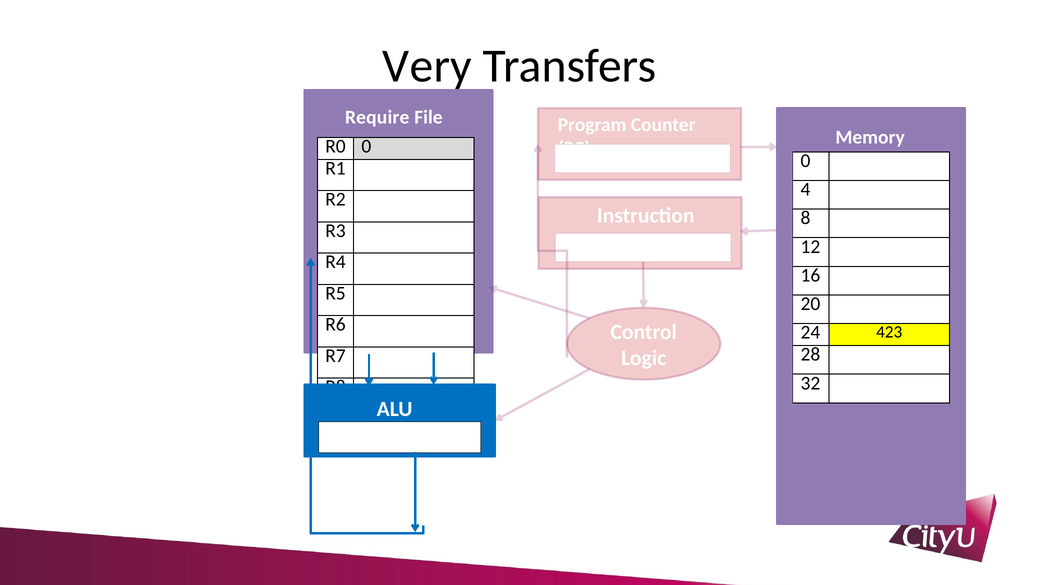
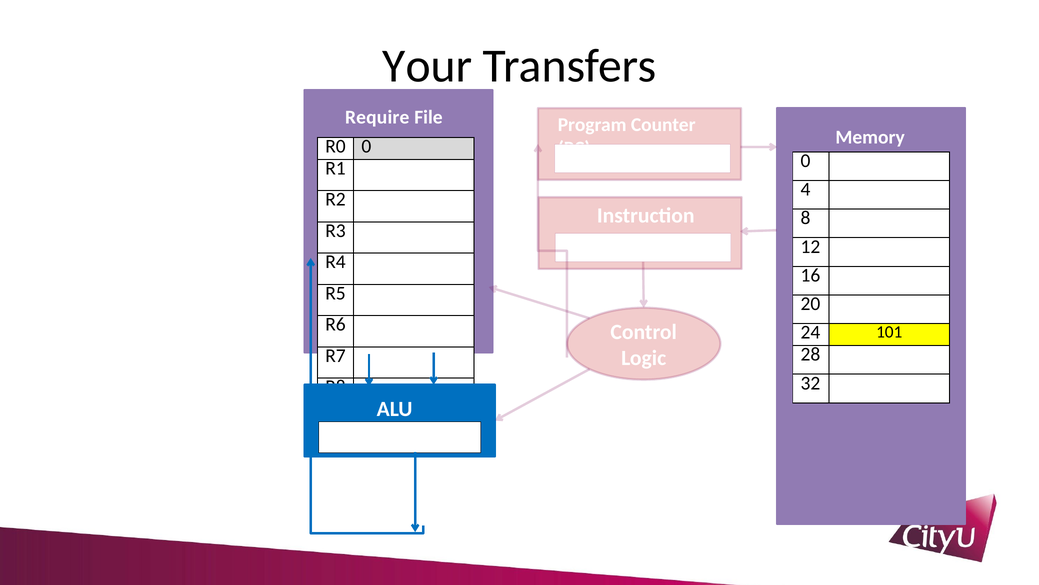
Very: Very -> Your (427, 66)
423: 423 -> 101 (889, 332)
